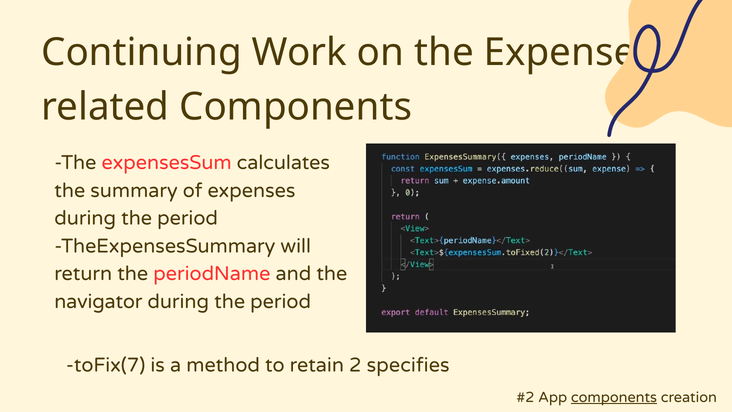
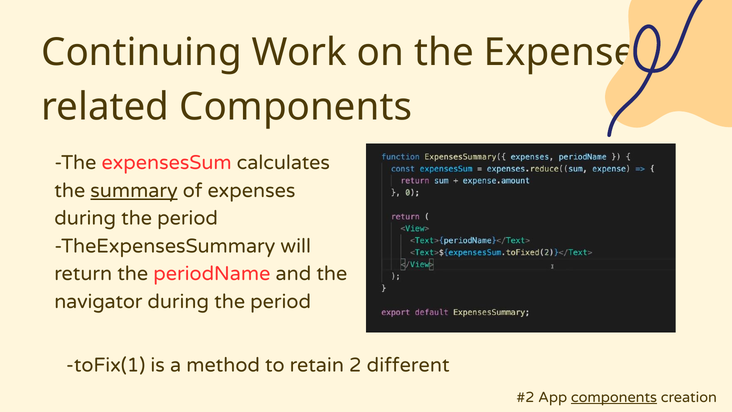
summary underline: none -> present (134, 191)
toFix(7: toFix(7 -> toFix(1 (106, 365)
specifies: specifies -> different (408, 365)
